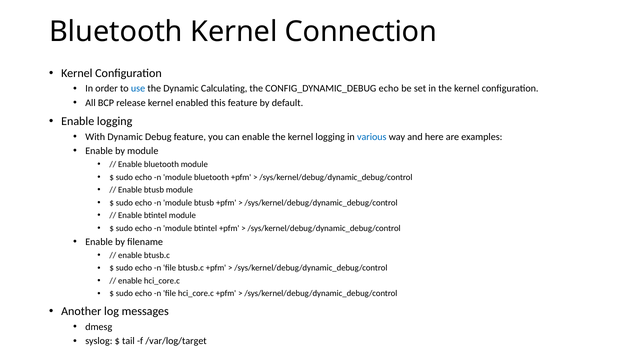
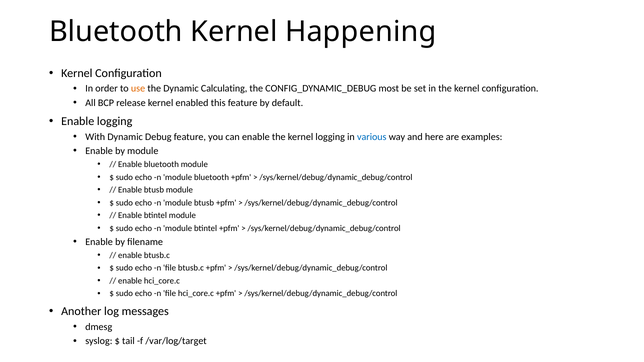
Connection: Connection -> Happening (361, 32)
use colour: blue -> orange (138, 89)
CONFIG_DYNAMIC_DEBUG echo: echo -> most (389, 89)
